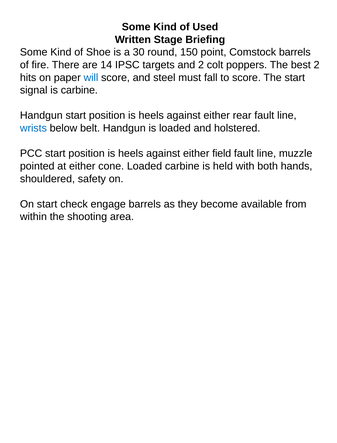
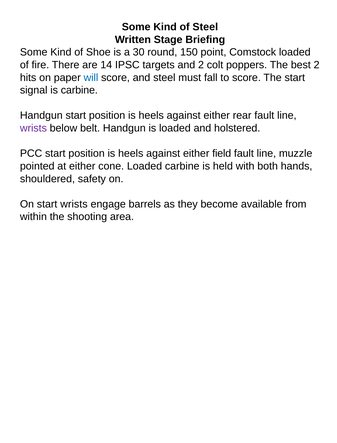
of Used: Used -> Steel (205, 27)
Comstock barrels: barrels -> loaded (295, 52)
wrists colour: blue -> purple (33, 128)
start check: check -> wrists (74, 204)
